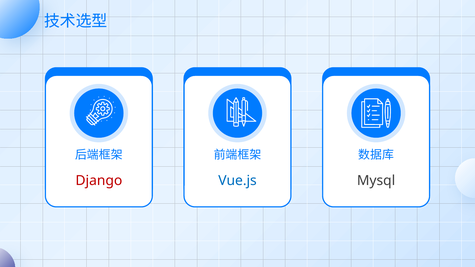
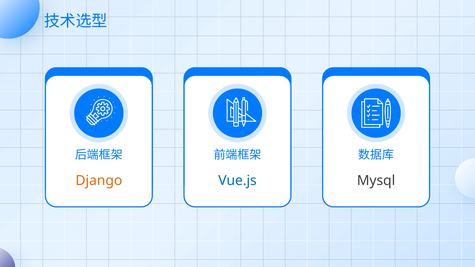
Django colour: red -> orange (99, 181)
